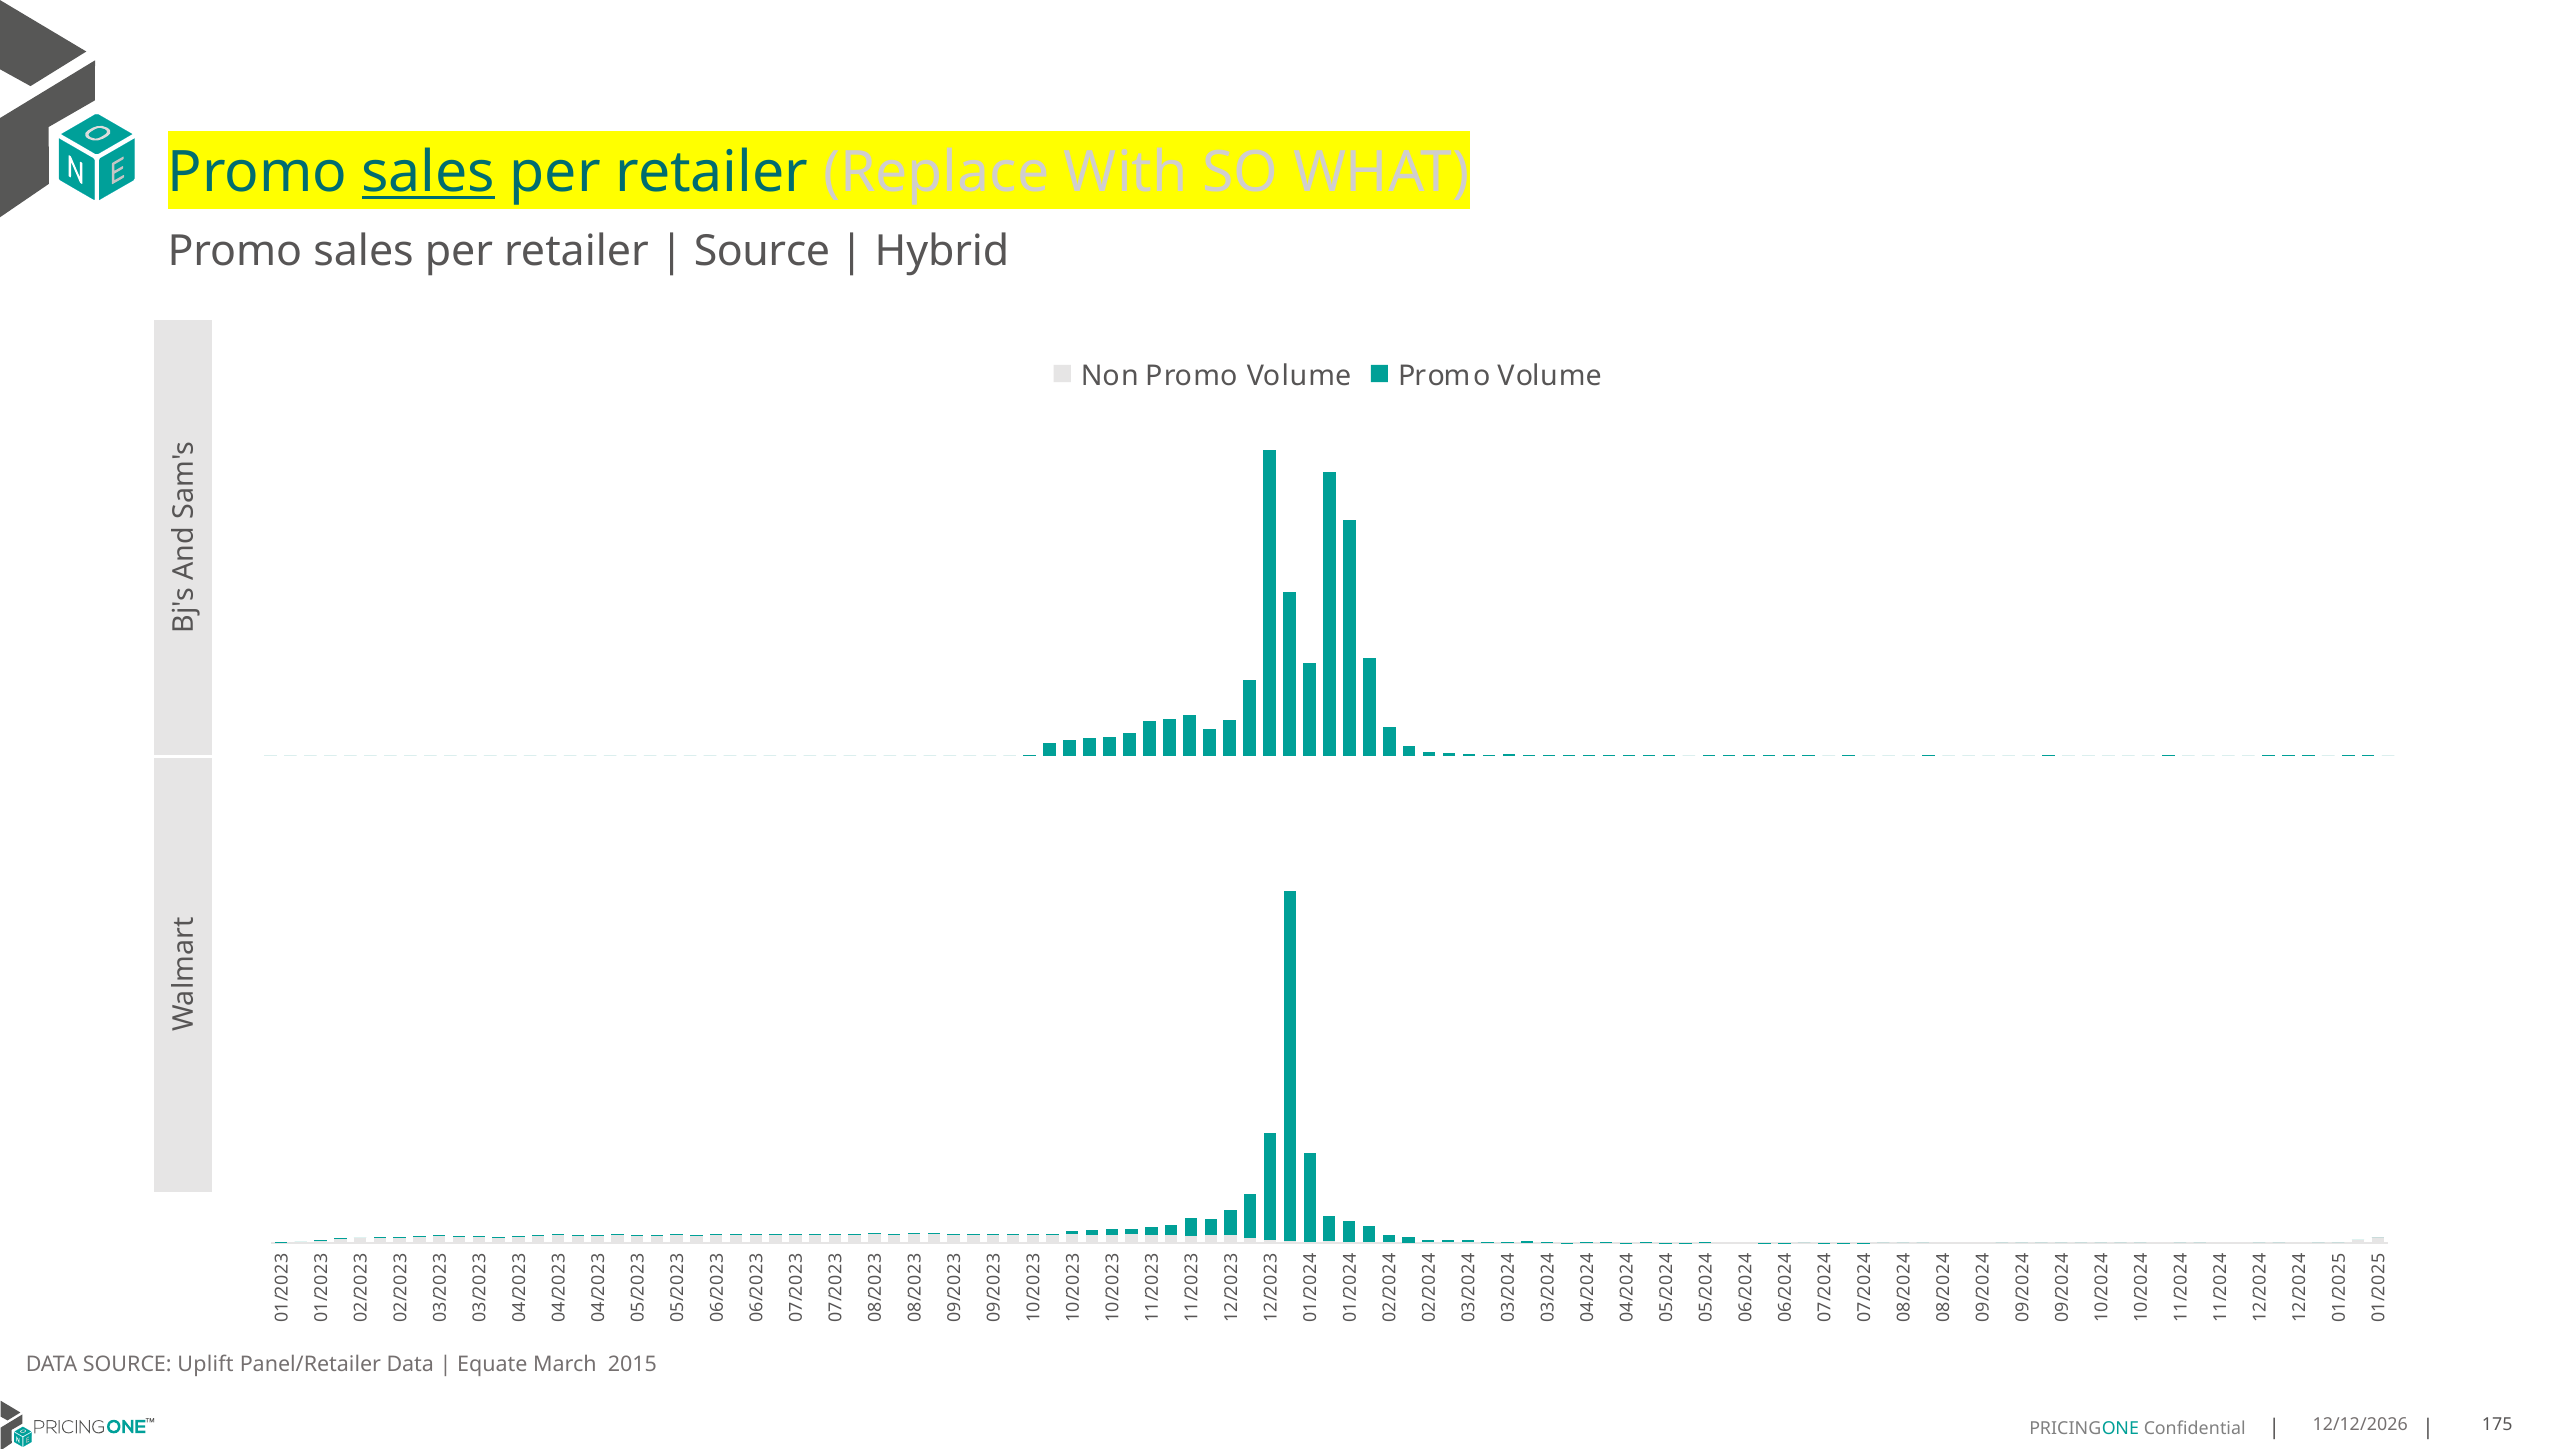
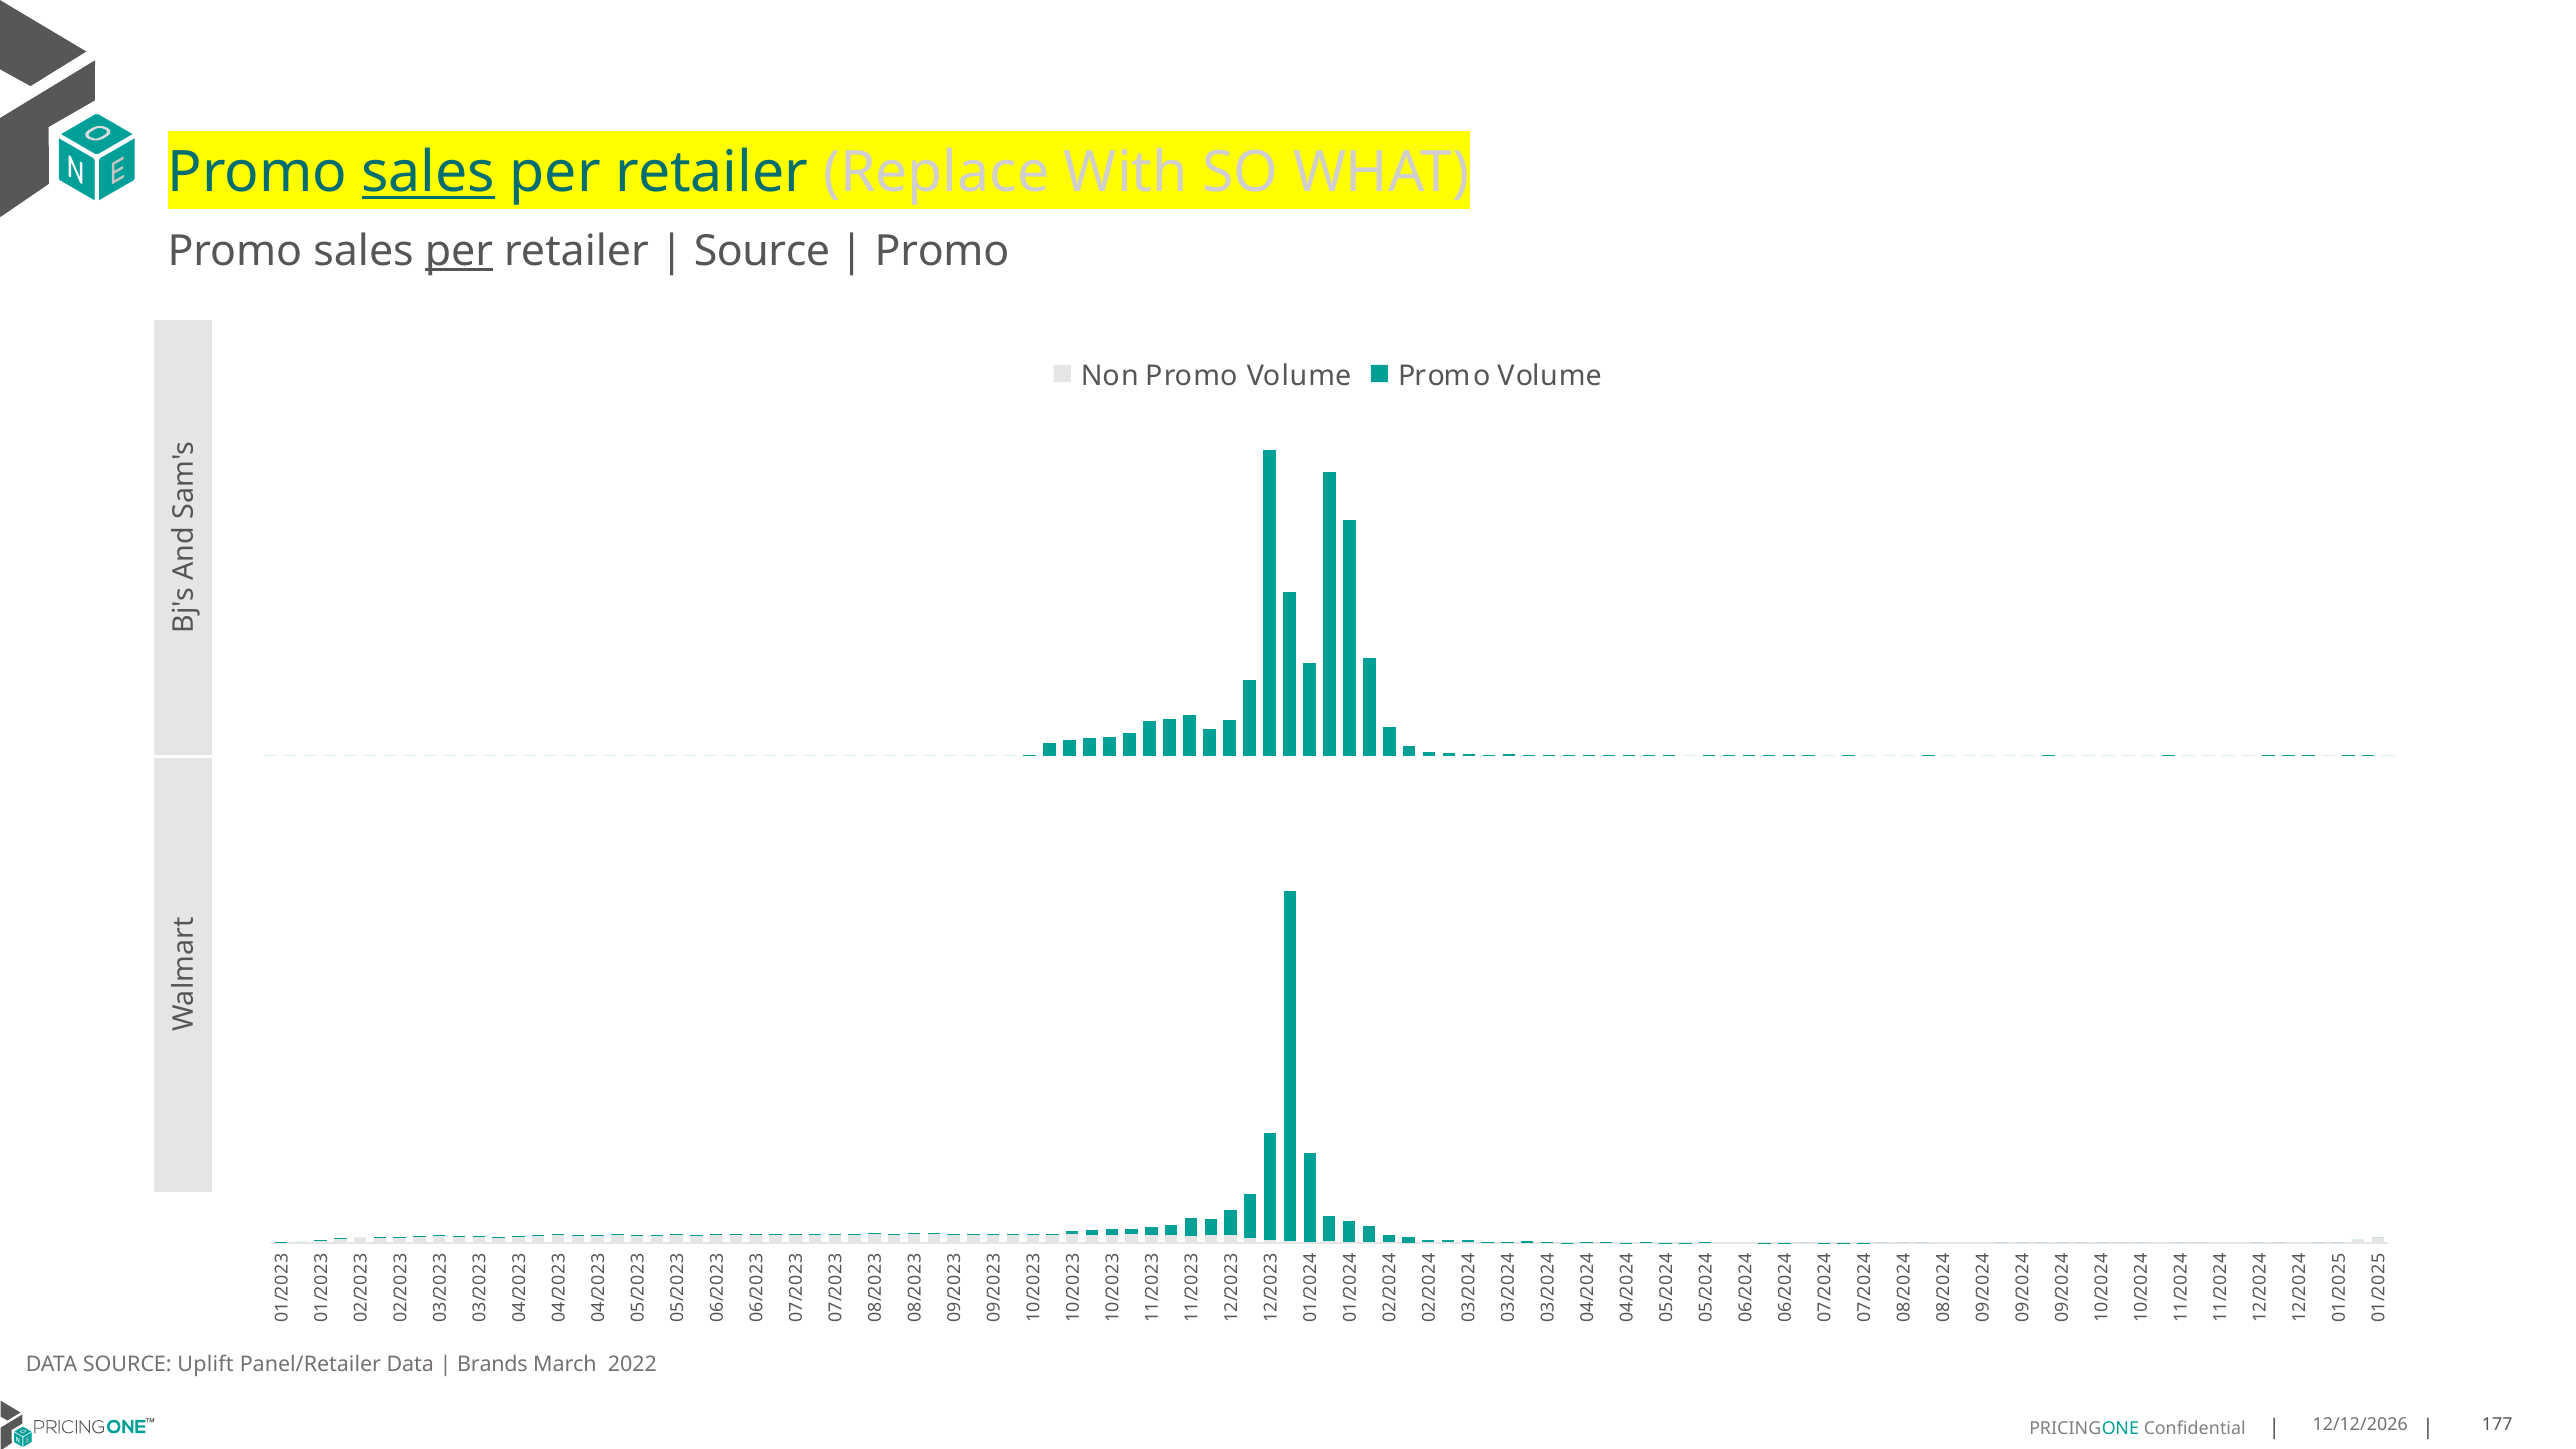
per underline: none -> present (459, 251)
Hybrid: Hybrid -> Promo (942, 251)
Equate: Equate -> Brands (492, 1365)
2015: 2015 -> 2022 (632, 1365)
175: 175 -> 177 (2497, 1425)
